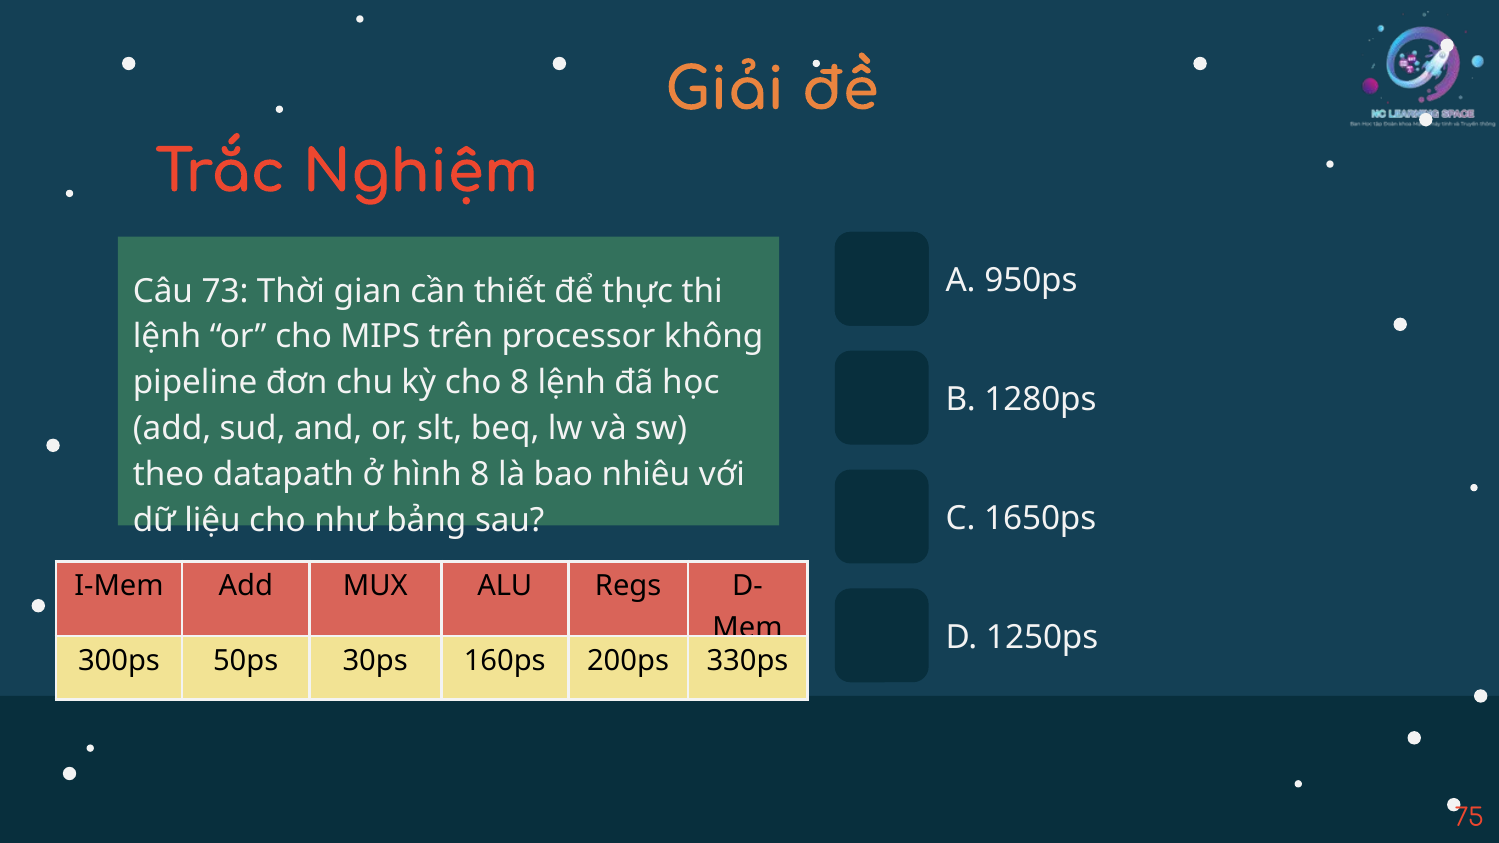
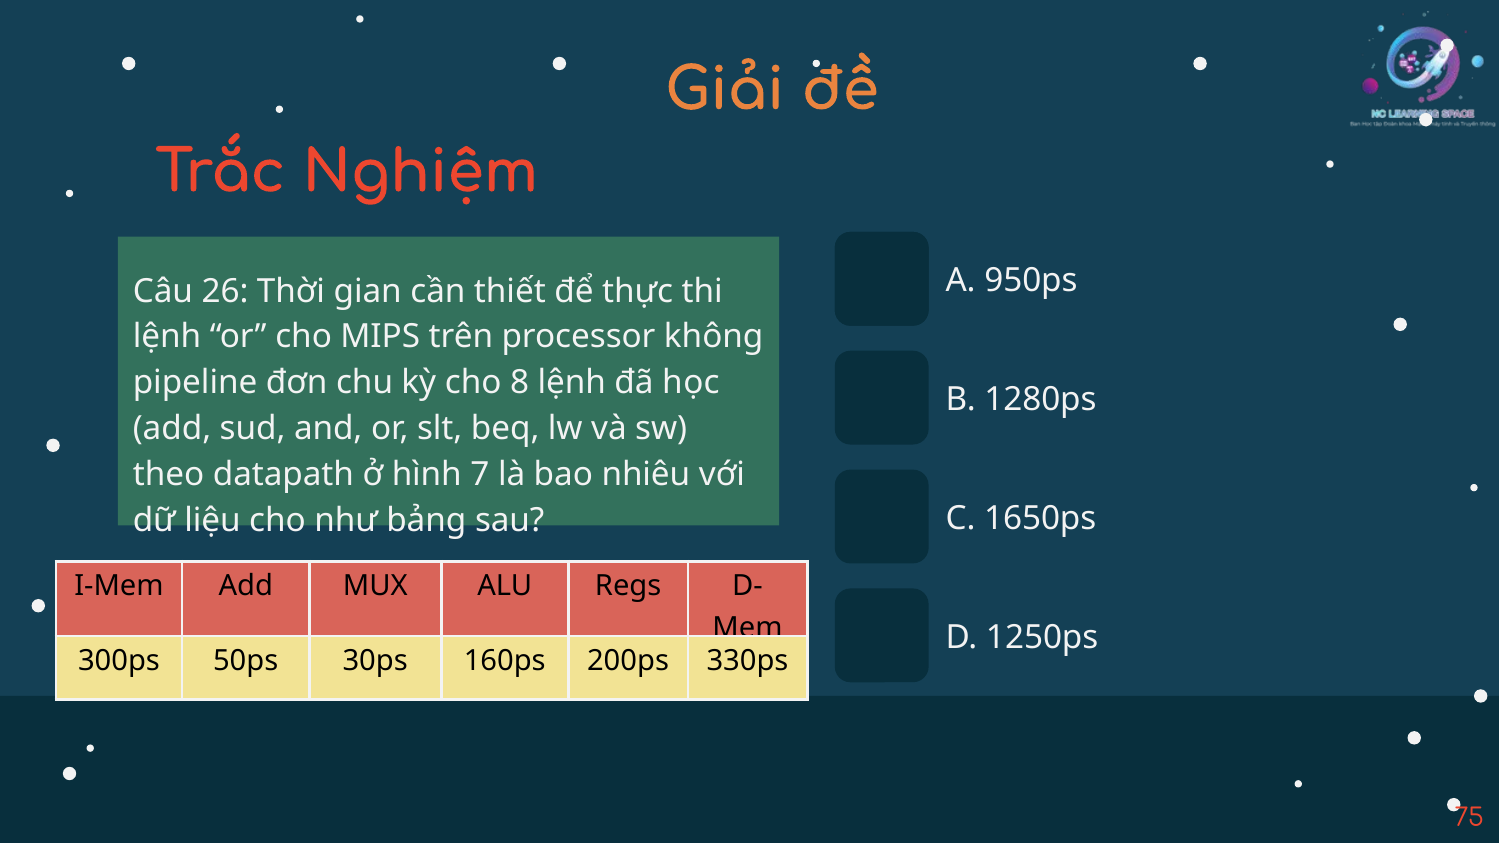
73: 73 -> 26 (225, 291)
hình 8: 8 -> 7 (480, 475)
